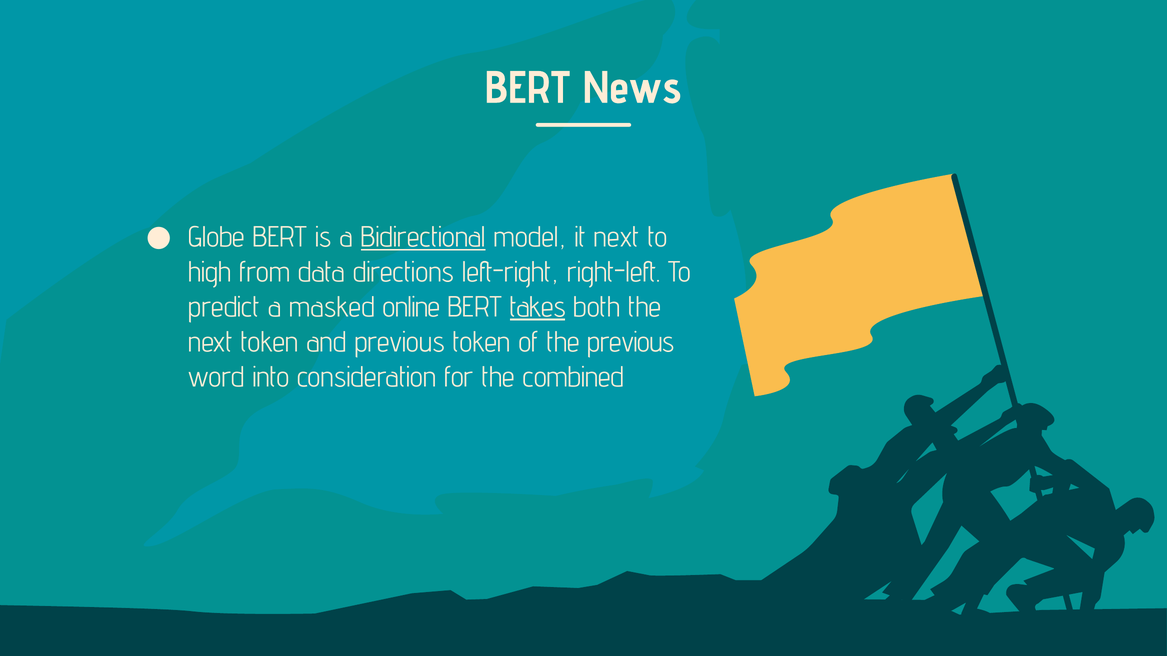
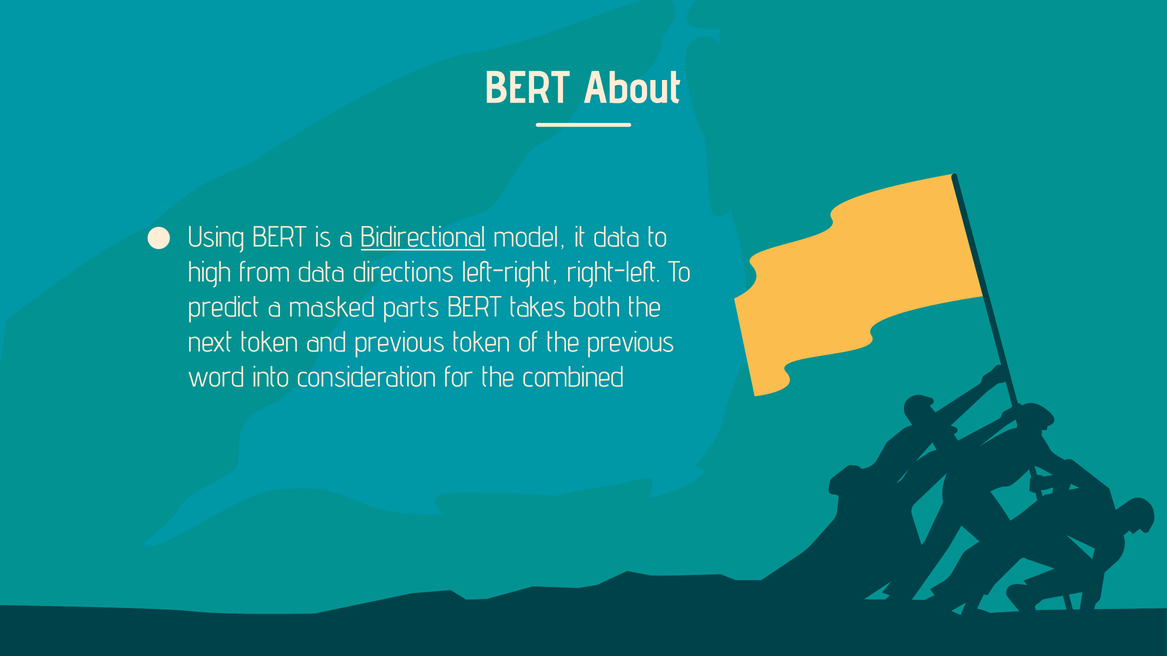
News: News -> About (632, 88)
Globe: Globe -> Using (217, 237)
it next: next -> data (617, 237)
online: online -> parts (411, 307)
takes underline: present -> none (538, 307)
